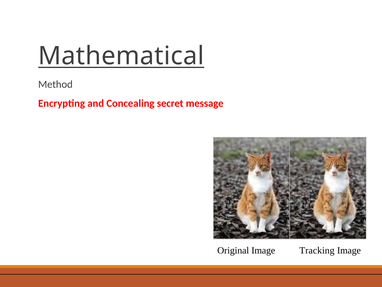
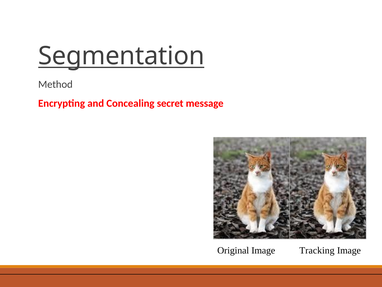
Mathematical: Mathematical -> Segmentation (121, 56)
